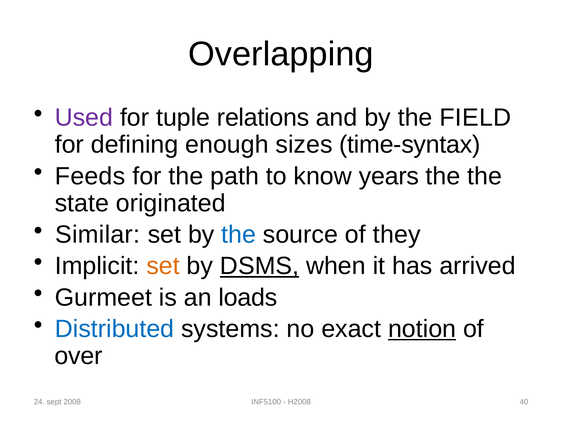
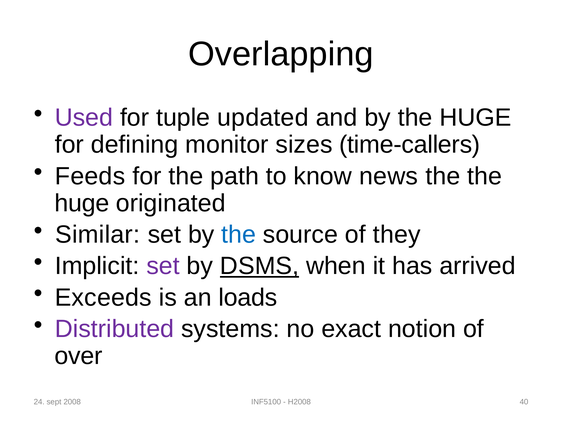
relations: relations -> updated (263, 118)
by the FIELD: FIELD -> HUGE (475, 118)
enough: enough -> monitor (227, 145)
time-syntax: time-syntax -> time-callers (410, 145)
years: years -> news (389, 176)
state: state -> huge (82, 203)
set colour: orange -> purple (163, 266)
Gurmeet: Gurmeet -> Exceeds (103, 298)
Distributed colour: blue -> purple (114, 329)
notion underline: present -> none (422, 329)
